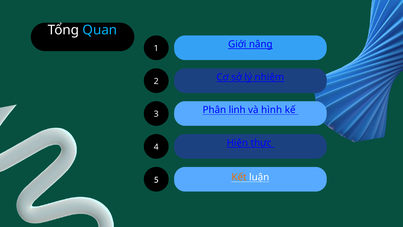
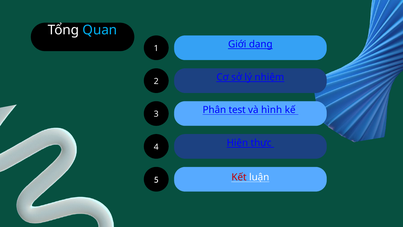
nâng: nâng -> dạng (261, 44)
linh: linh -> test (237, 110)
Kết colour: orange -> red (239, 177)
